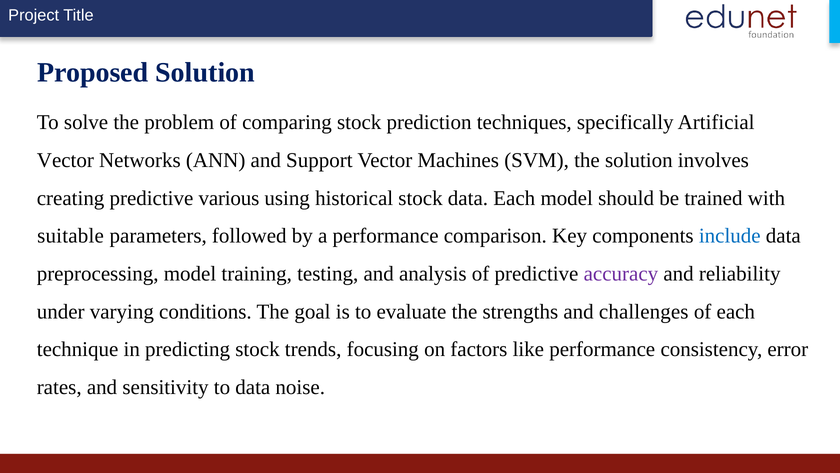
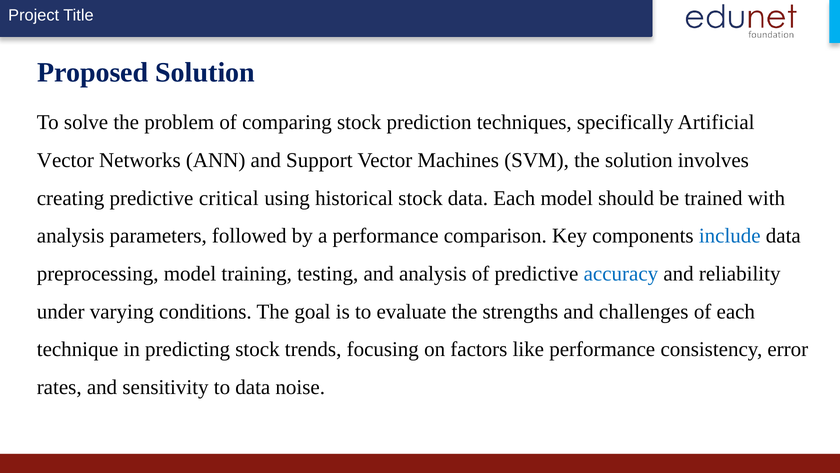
various: various -> critical (229, 198)
suitable: suitable -> analysis (71, 236)
accuracy colour: purple -> blue (621, 273)
